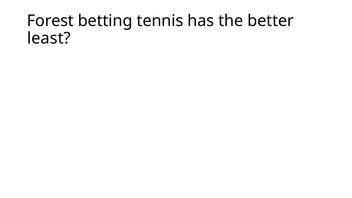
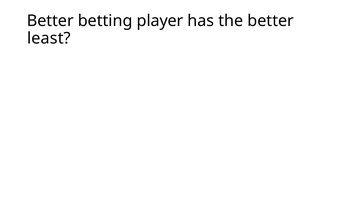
Forest: Forest -> Better (50, 21)
tennis: tennis -> player (160, 21)
